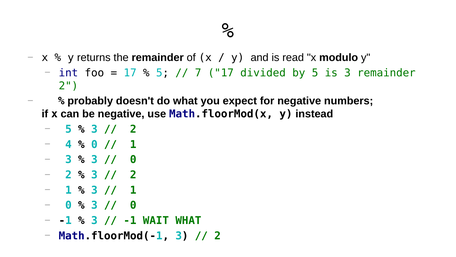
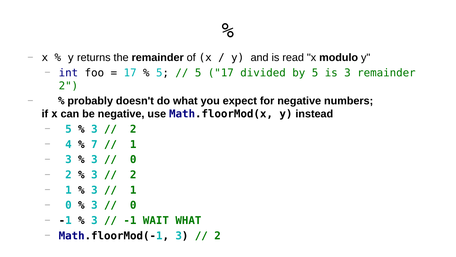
7: 7 -> 5 (198, 73)
0: 0 -> 7 (94, 144)
